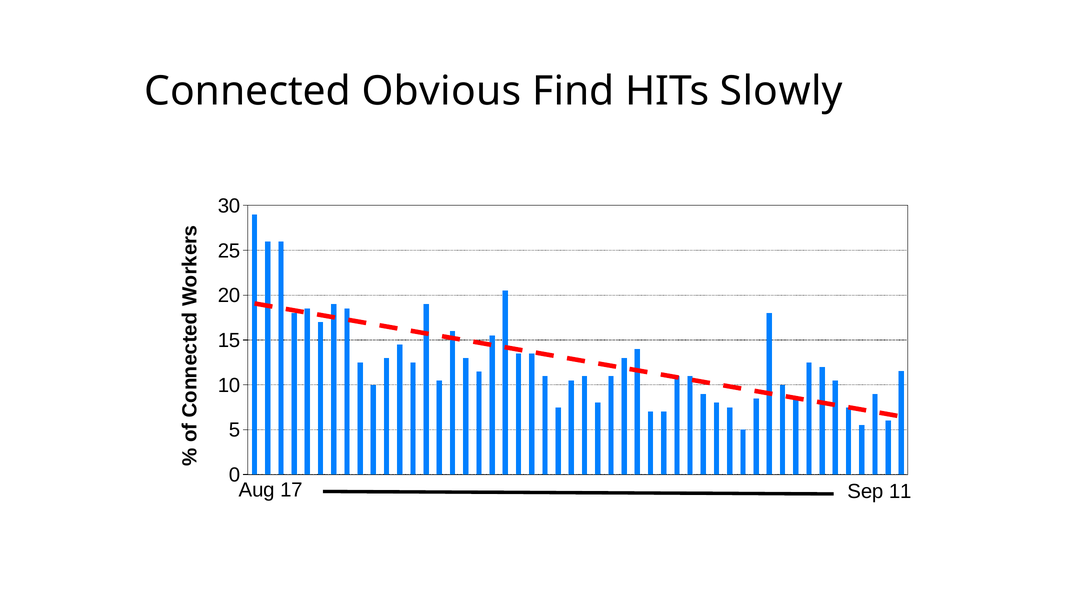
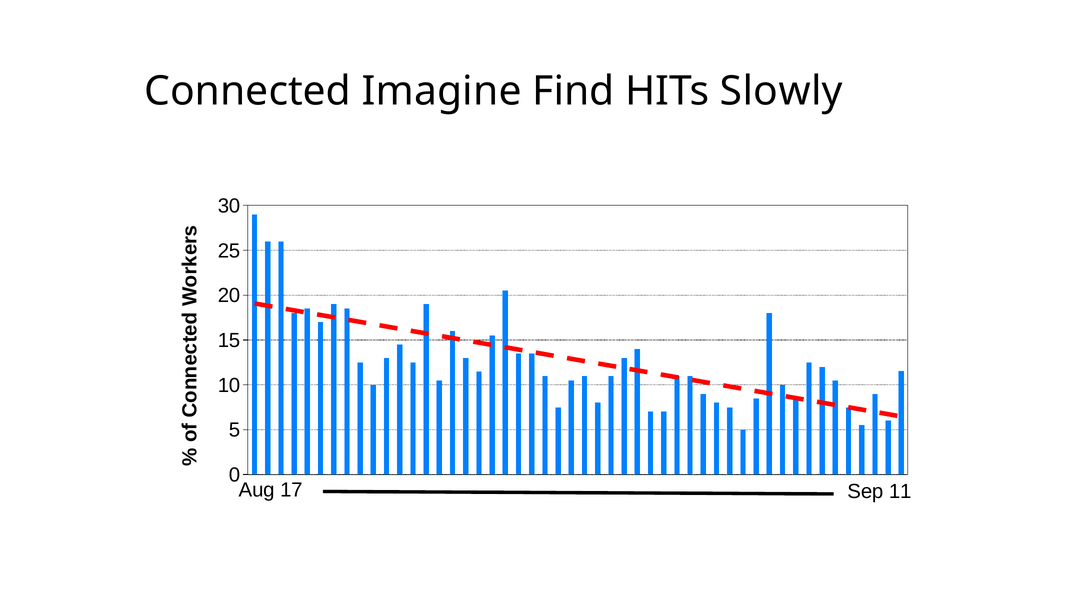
Obvious: Obvious -> Imagine (442, 91)
